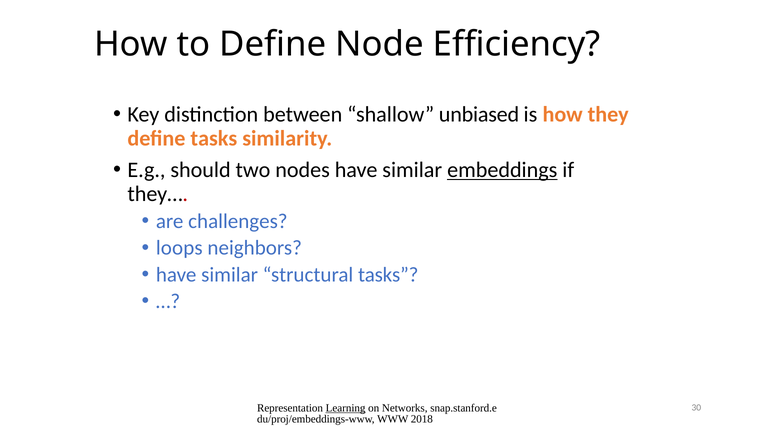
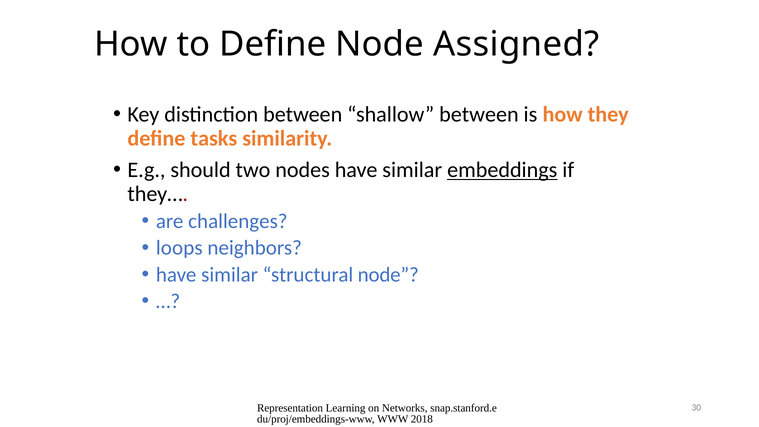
Efficiency: Efficiency -> Assigned (516, 44)
shallow unbiased: unbiased -> between (479, 114)
structural tasks: tasks -> node (388, 275)
Learning underline: present -> none (346, 408)
